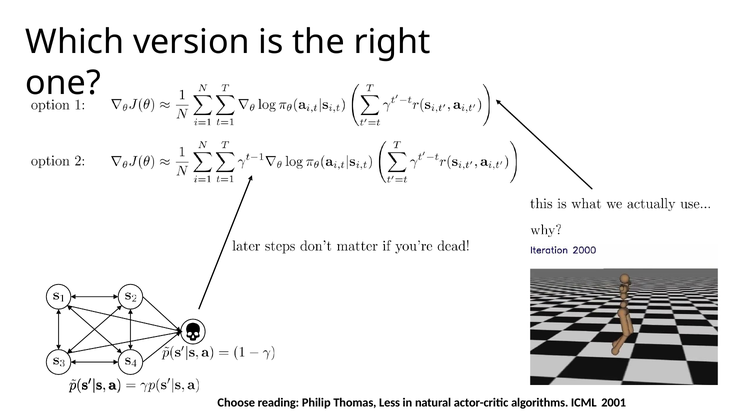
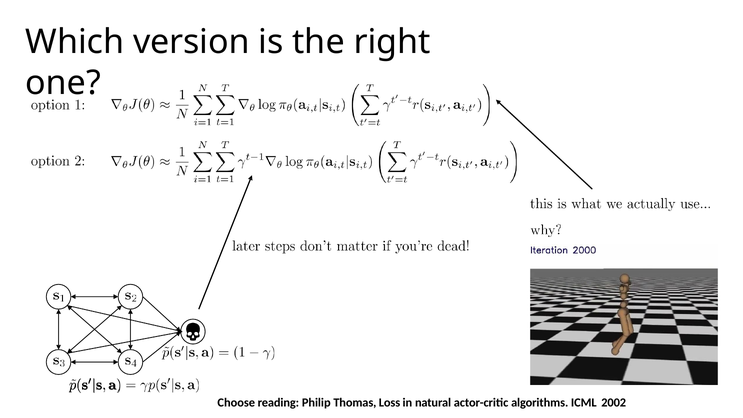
Less: Less -> Loss (390, 403)
2001: 2001 -> 2002 (614, 403)
